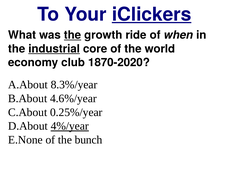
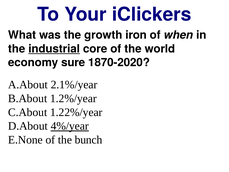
iClickers underline: present -> none (152, 14)
the underline: present -> none (73, 35)
ride: ride -> iron (136, 35)
club: club -> sure (73, 62)
8.3%/year: 8.3%/year -> 2.1%/year (74, 85)
4.6%/year: 4.6%/year -> 1.2%/year (73, 98)
0.25%/year: 0.25%/year -> 1.22%/year (76, 112)
